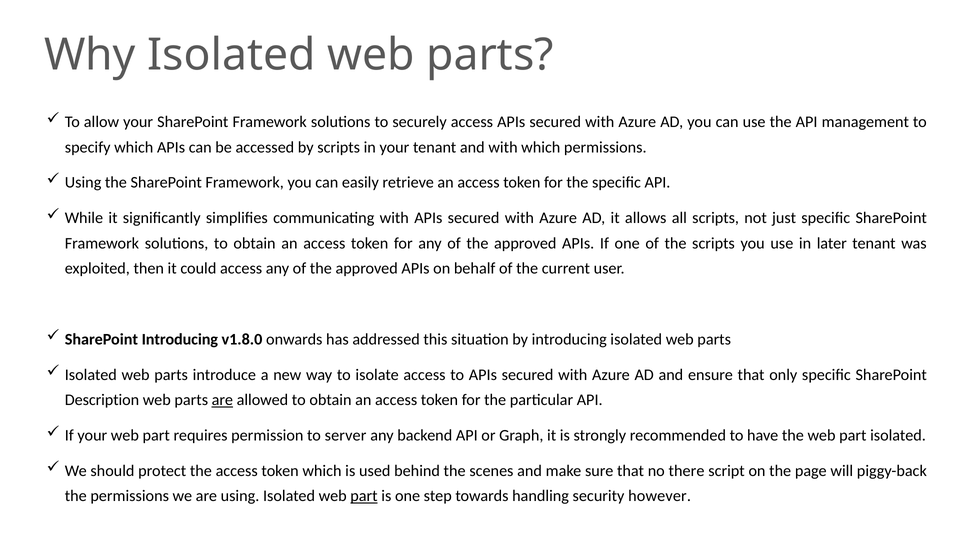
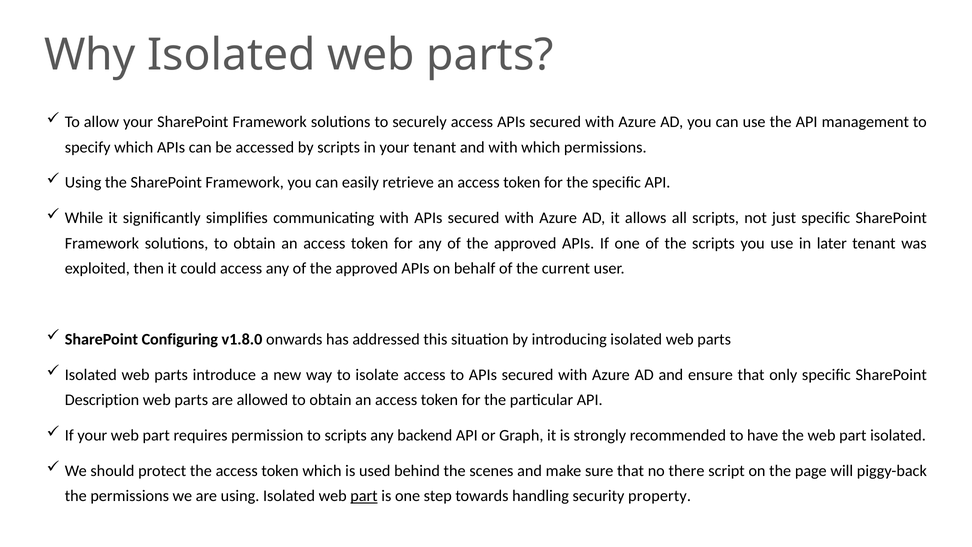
SharePoint Introducing: Introducing -> Configuring (180, 339)
are underline: present -> none (222, 400)
to server: server -> scripts (346, 435)
however: however -> property (660, 496)
